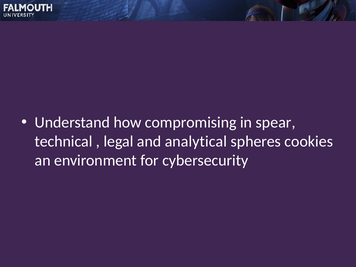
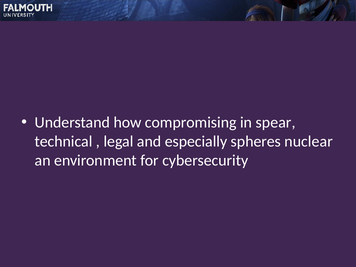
analytical: analytical -> especially (196, 141)
cookies: cookies -> nuclear (309, 141)
